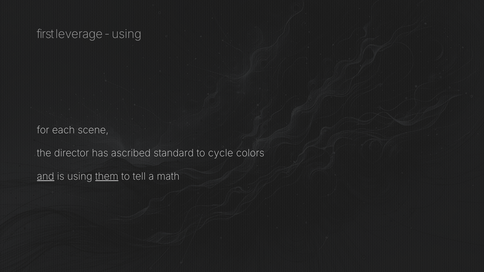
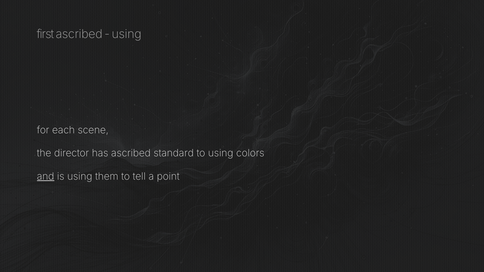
first leverage: leverage -> ascribed (79, 34)
to cycle: cycle -> using (221, 153)
them underline: present -> none (107, 177)
math: math -> point (168, 177)
